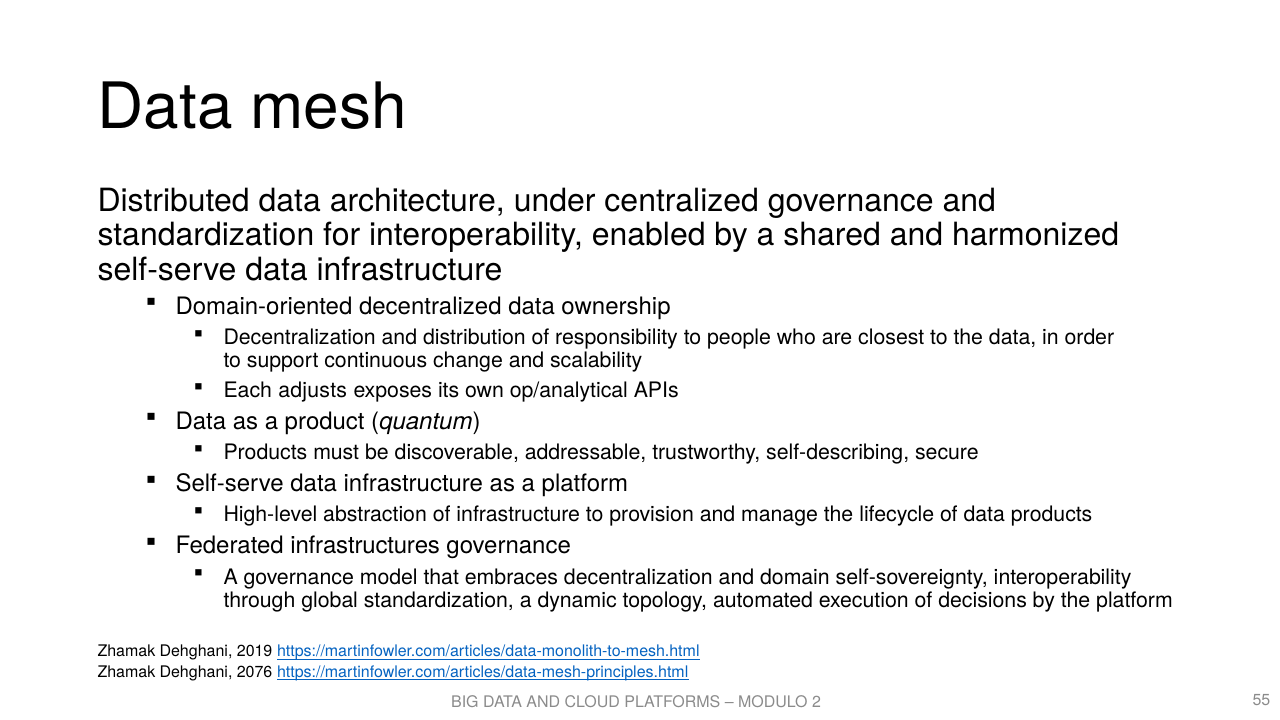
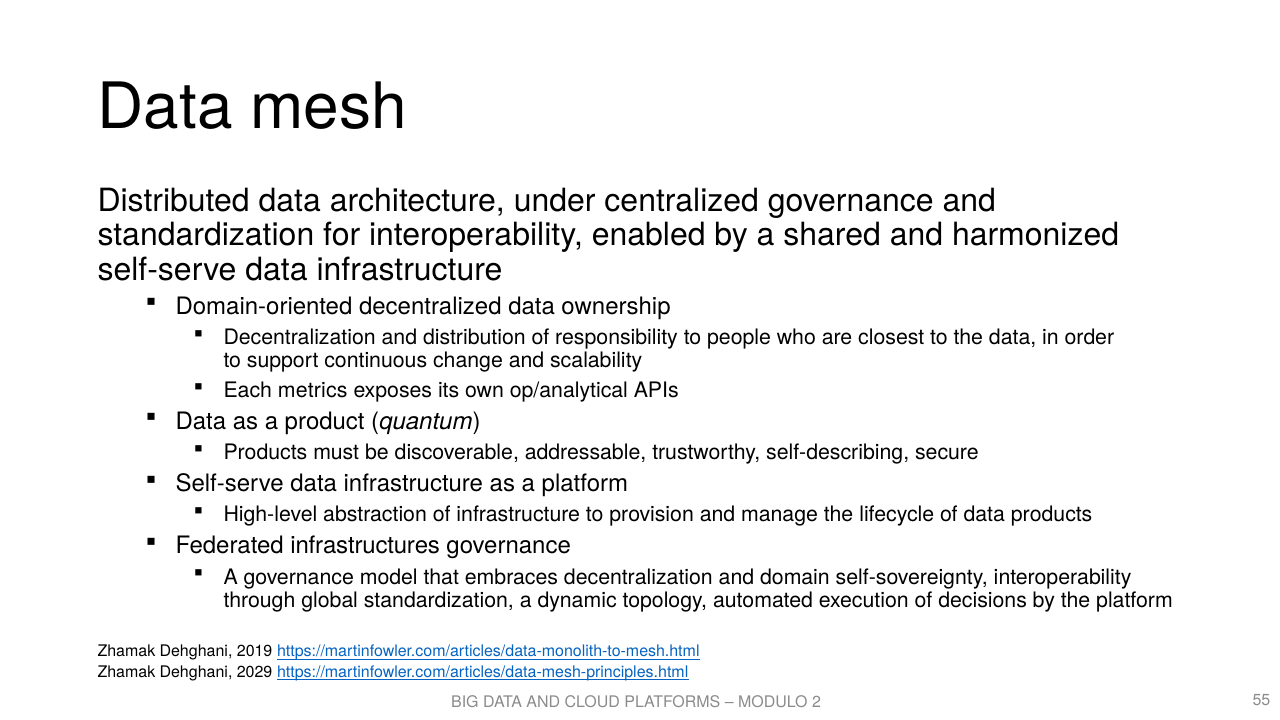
adjusts: adjusts -> metrics (313, 390)
2076: 2076 -> 2029 (255, 672)
